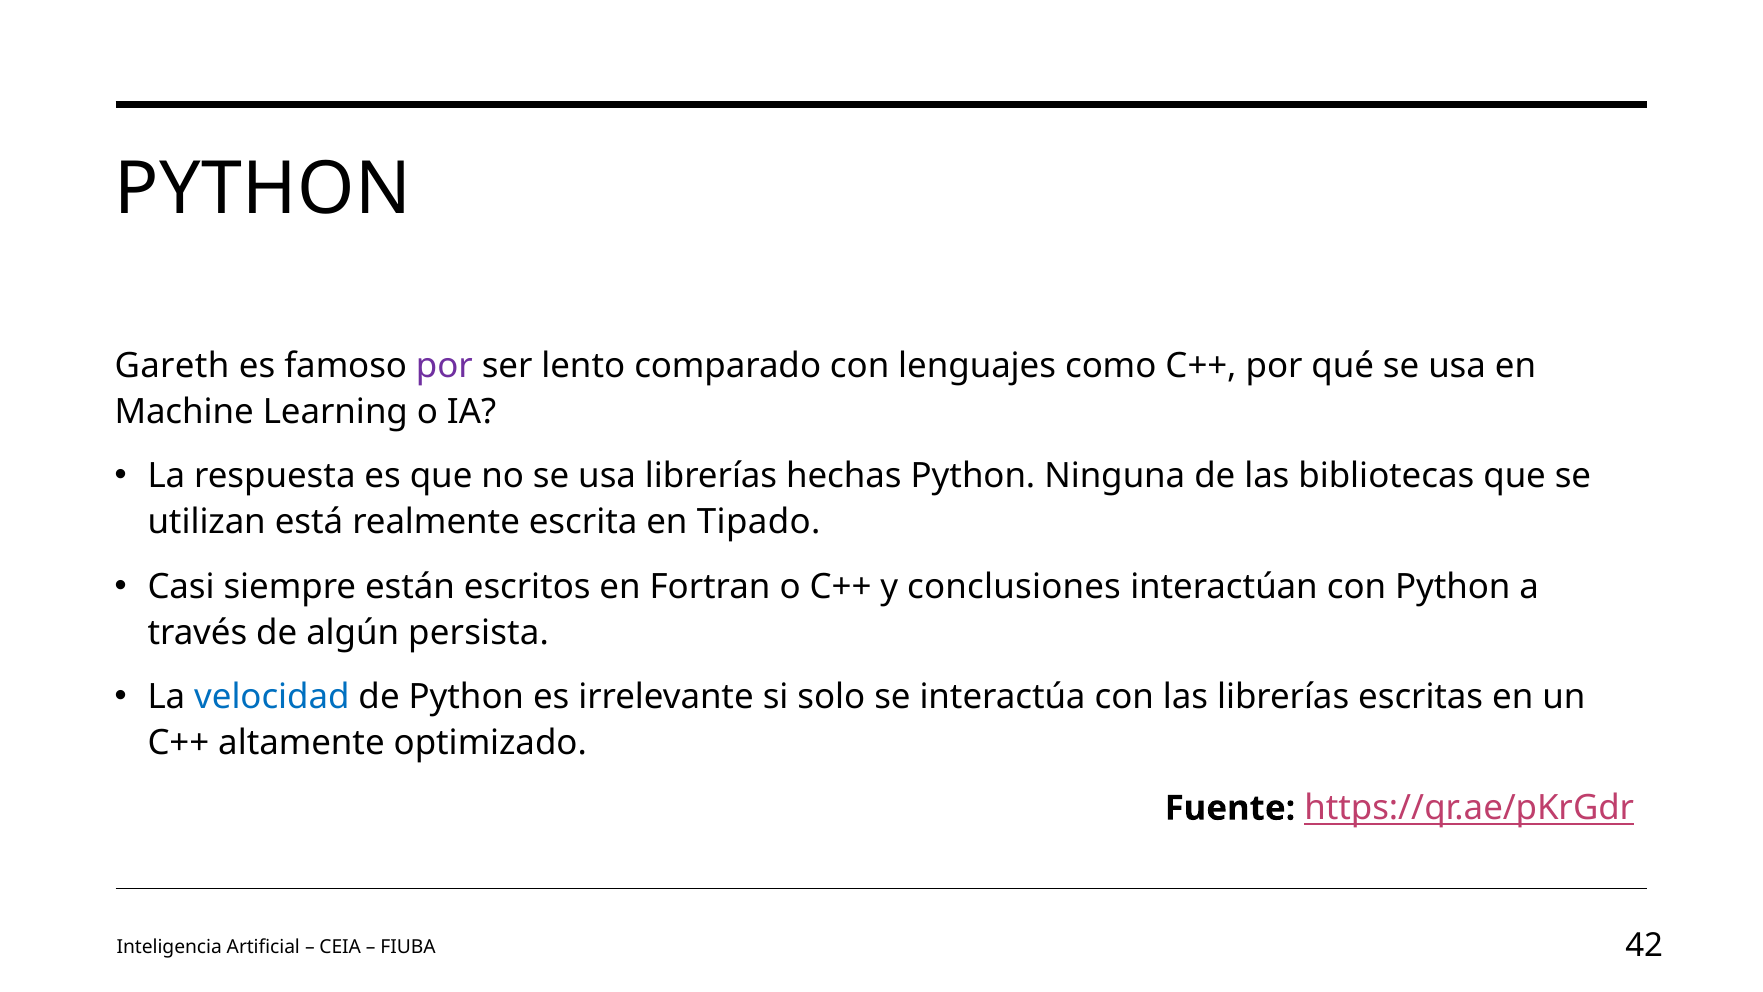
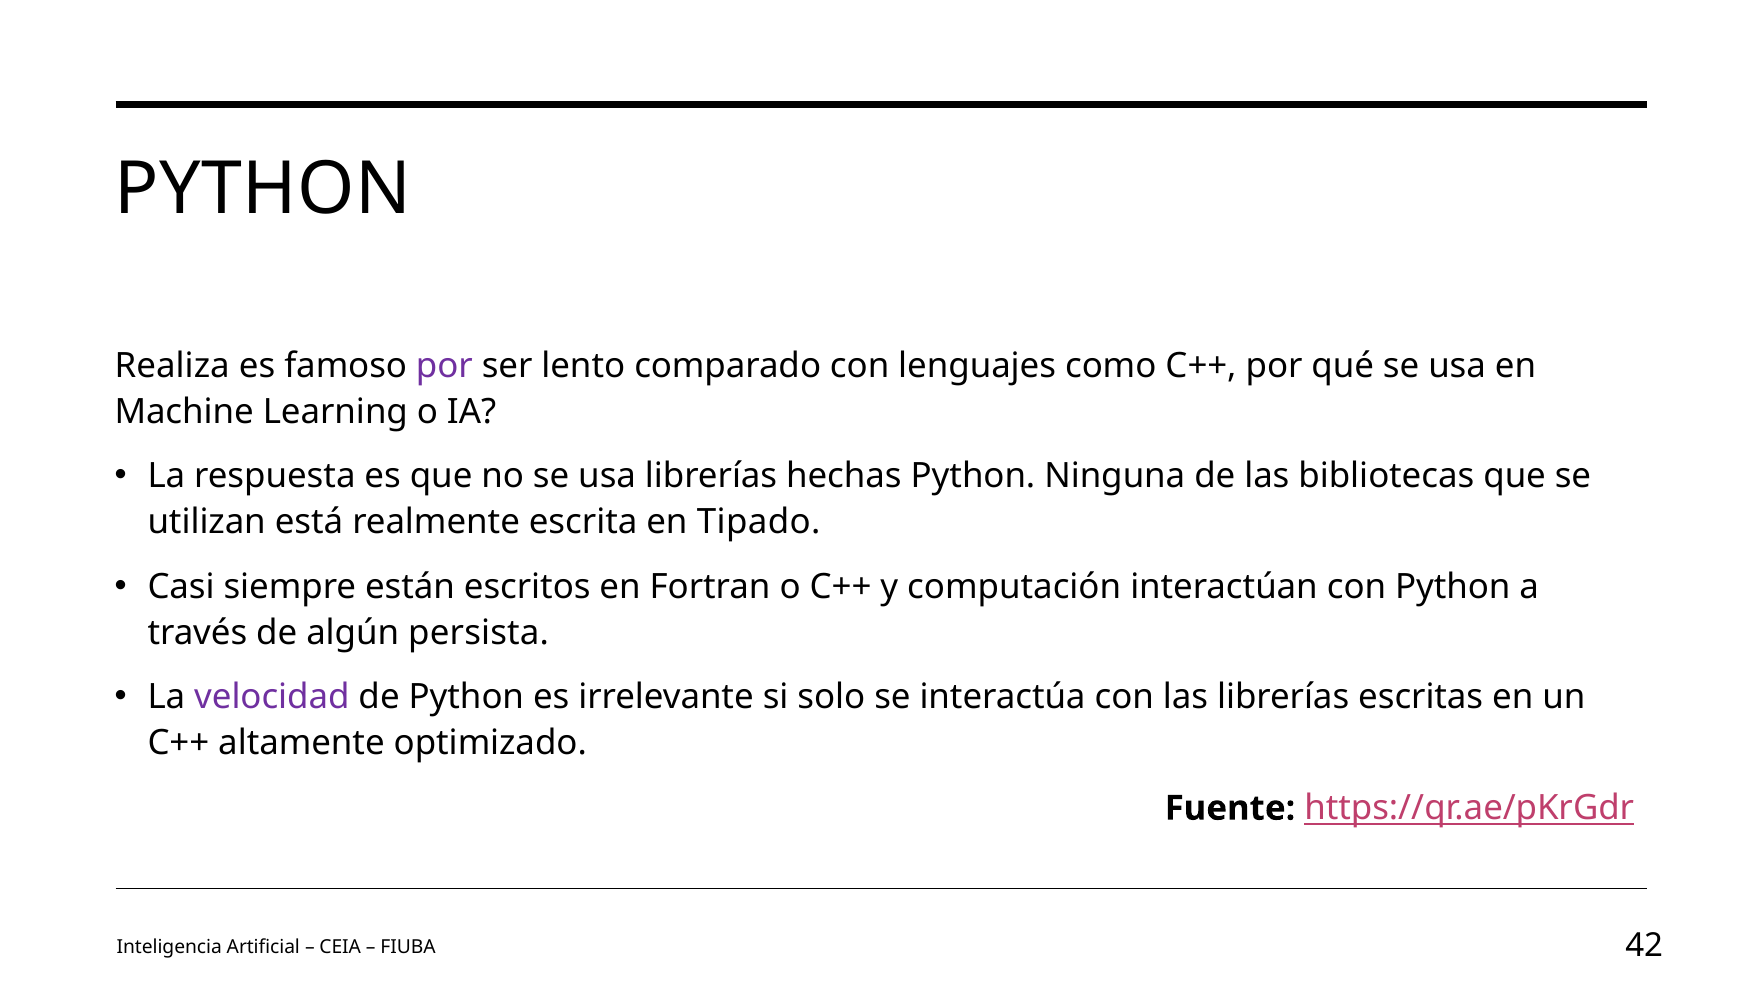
Gareth: Gareth -> Realiza (172, 366)
conclusiones: conclusiones -> computación (1014, 587)
velocidad colour: blue -> purple (272, 697)
